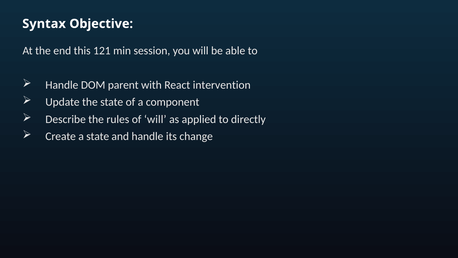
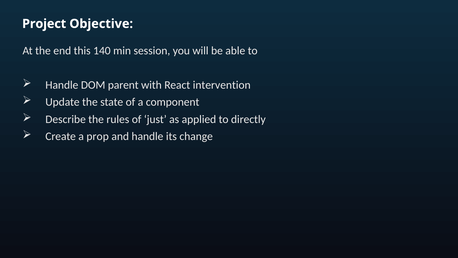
Syntax: Syntax -> Project (44, 24)
121: 121 -> 140 (102, 51)
of will: will -> just (155, 119)
a state: state -> prop (98, 136)
